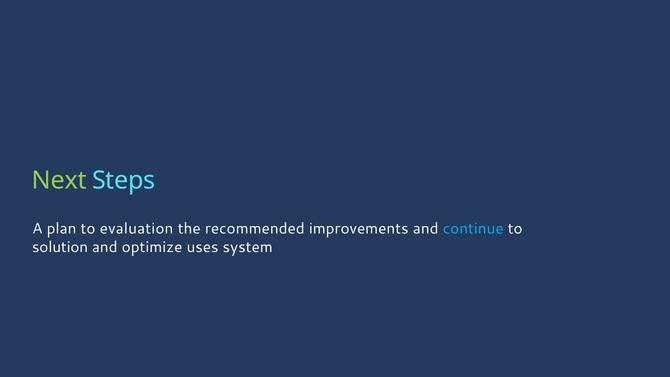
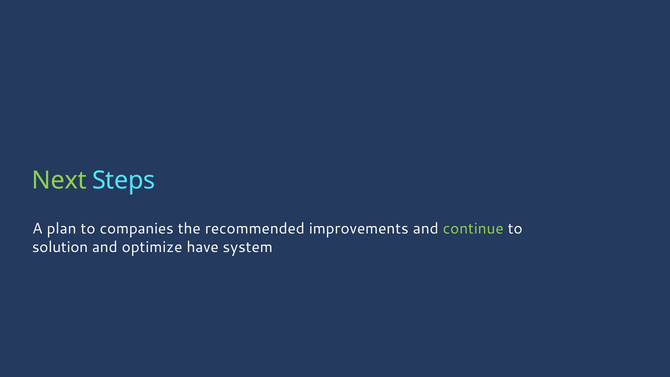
evaluation: evaluation -> companies (137, 229)
continue colour: light blue -> light green (473, 229)
uses: uses -> have (203, 247)
